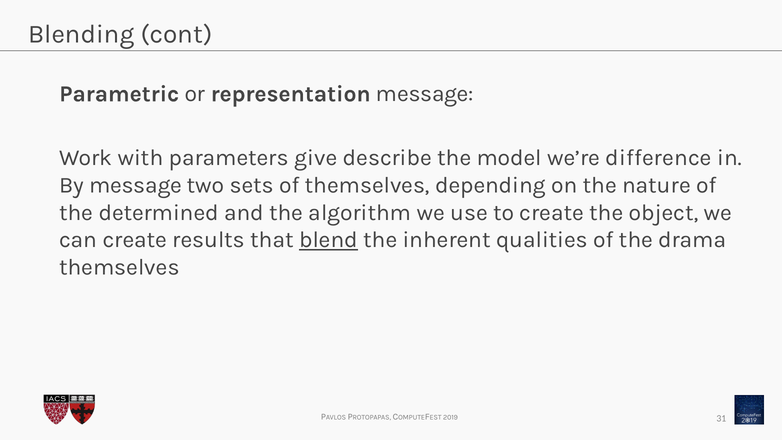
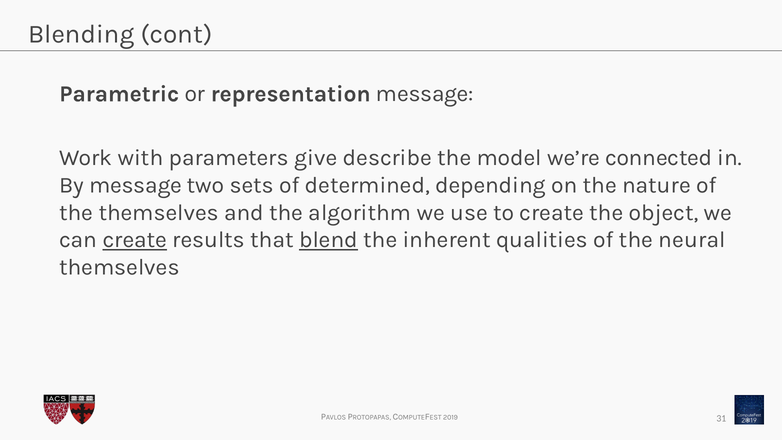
difference: difference -> connected (659, 158)
of themselves: themselves -> determined (367, 185)
the determined: determined -> themselves (159, 212)
create underline: none -> present (135, 240)
drama: drama -> neural (692, 240)
